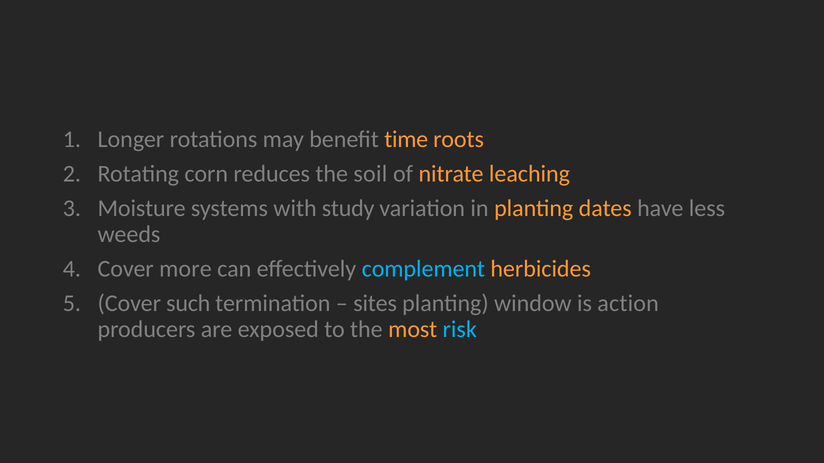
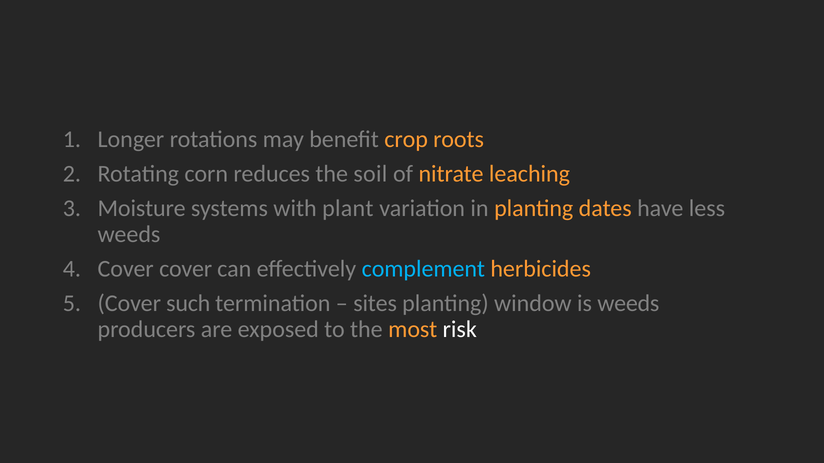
time: time -> crop (406, 139)
study: study -> plant (348, 208)
Cover more: more -> cover (186, 269)
is action: action -> weeds (628, 303)
risk colour: light blue -> white (460, 329)
